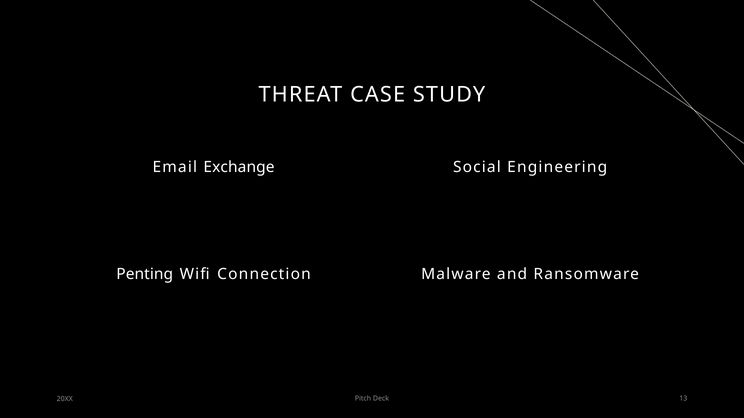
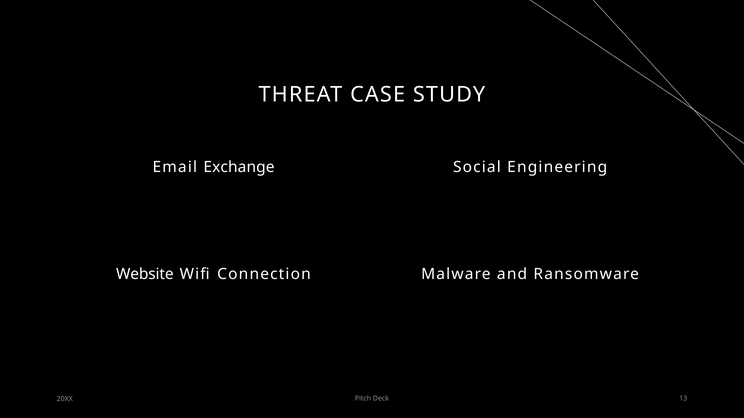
Penting: Penting -> Website (145, 275)
